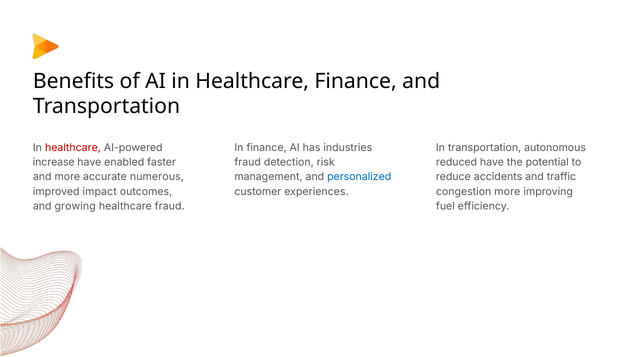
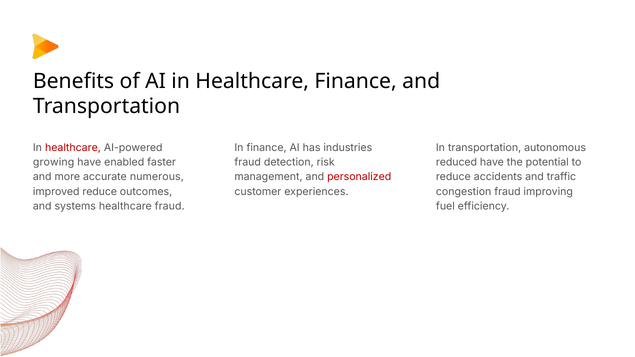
increase: increase -> growing (54, 163)
personalized colour: blue -> red (359, 177)
improved impact: impact -> reduce (100, 192)
congestion more: more -> fraud (507, 192)
growing: growing -> systems (75, 206)
